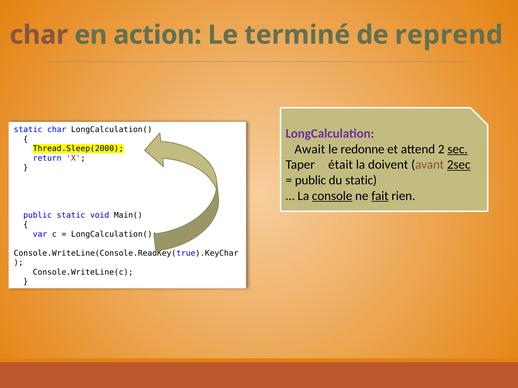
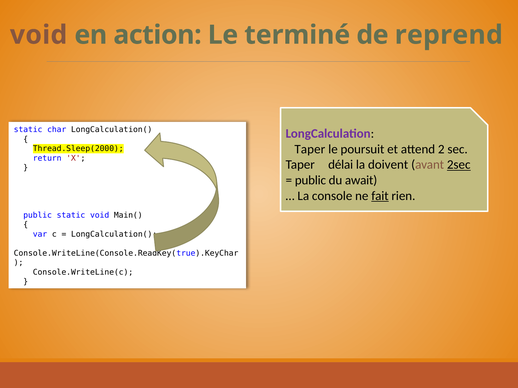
char: char -> void (39, 35)
Await: Await -> Taper (310, 149)
redonne: redonne -> poursuit (362, 149)
sec underline: present -> none (458, 149)
était: était -> délai (341, 165)
du static: static -> await (361, 180)
console underline: present -> none (332, 196)
